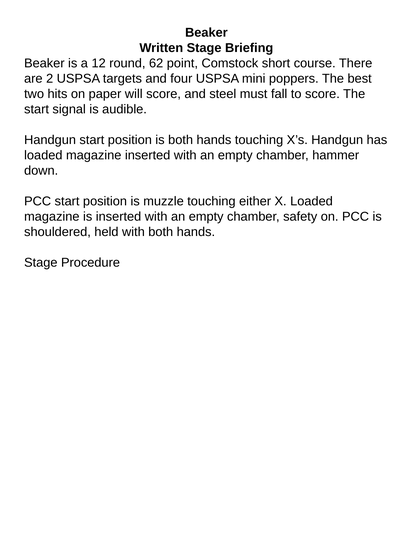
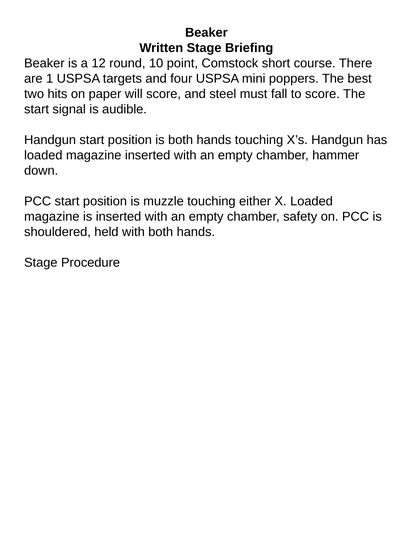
62: 62 -> 10 (156, 63)
2: 2 -> 1 (50, 79)
